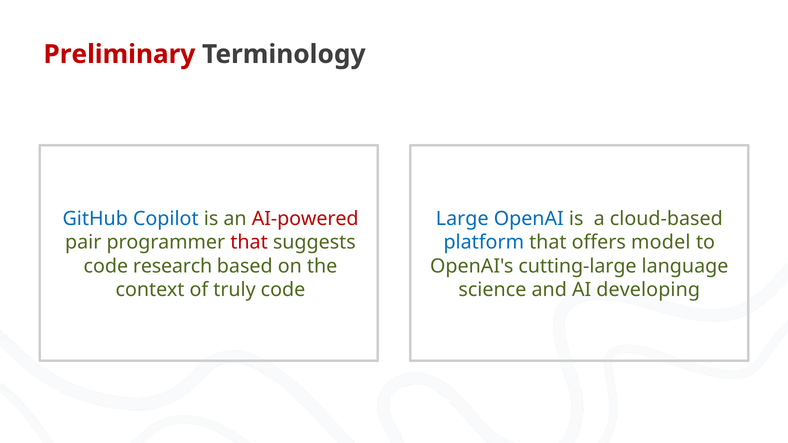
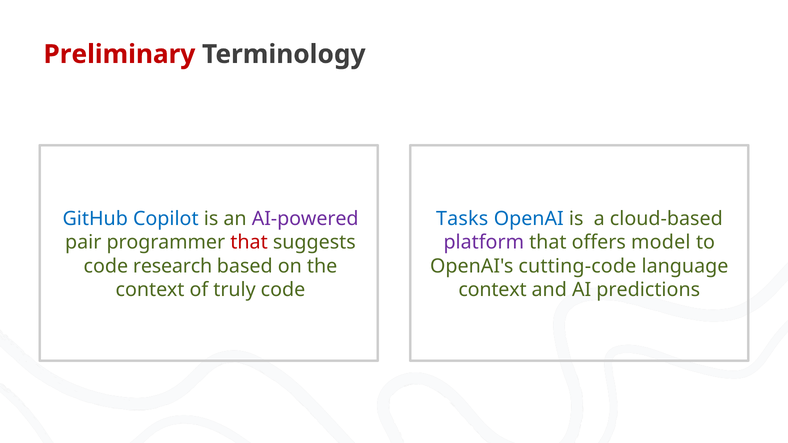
AI-powered colour: red -> purple (305, 219)
Large: Large -> Tasks (462, 219)
platform colour: blue -> purple (484, 243)
cutting-large: cutting-large -> cutting-code (577, 266)
science: science -> context (493, 290)
developing: developing -> predictions (648, 290)
